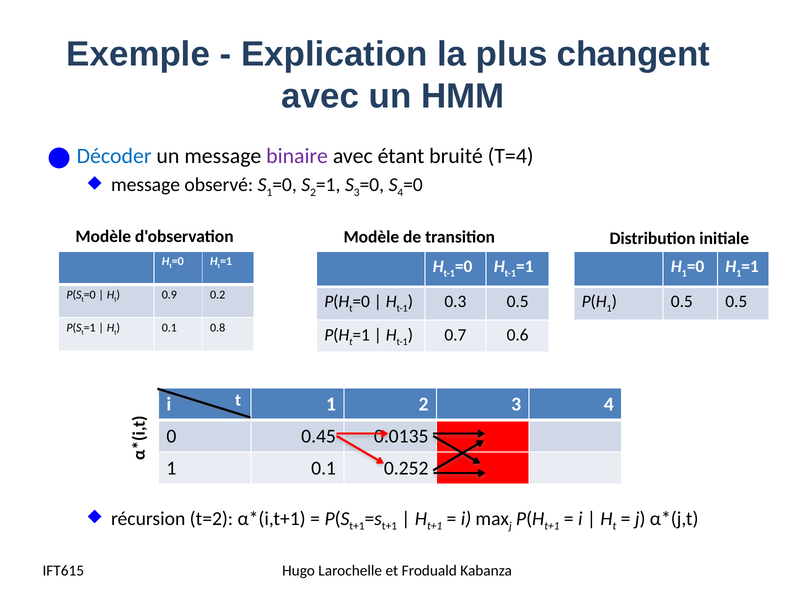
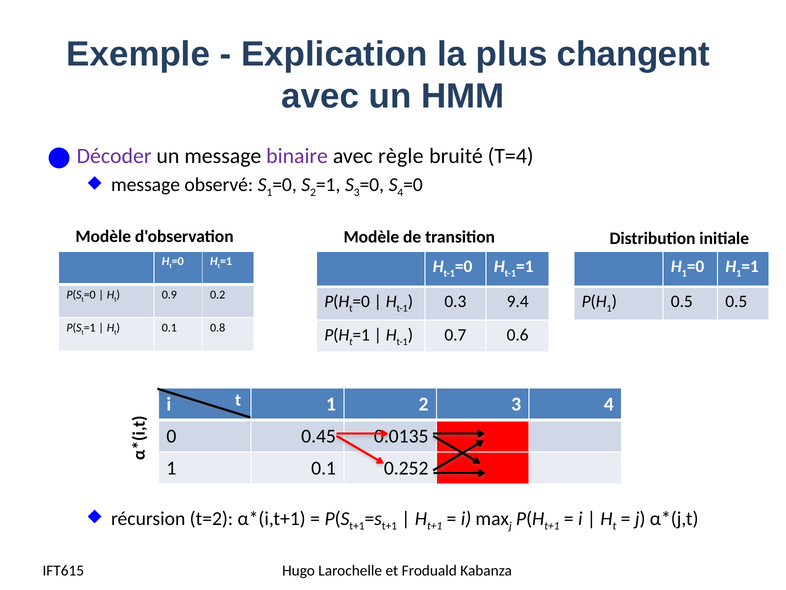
Décoder colour: blue -> purple (114, 156)
étant: étant -> règle (401, 156)
0.3 0.5: 0.5 -> 9.4 (518, 301)
